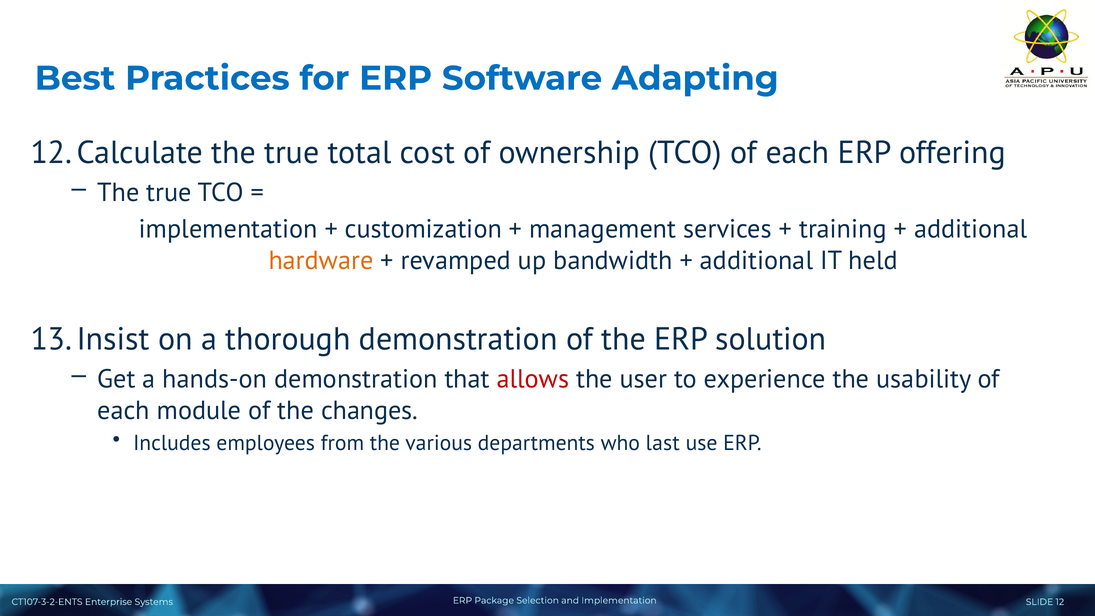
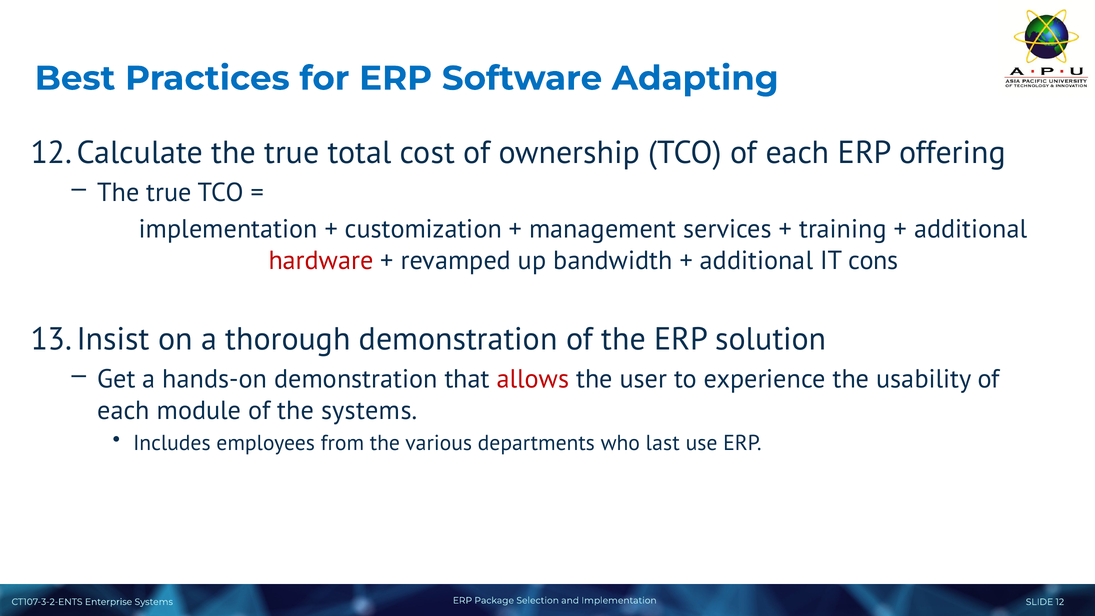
hardware colour: orange -> red (321, 261)
held: held -> cons (873, 261)
the changes: changes -> systems (369, 410)
